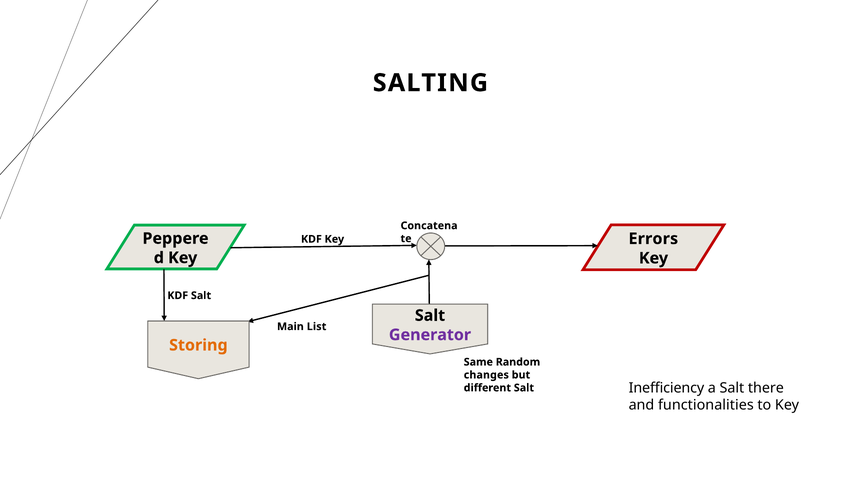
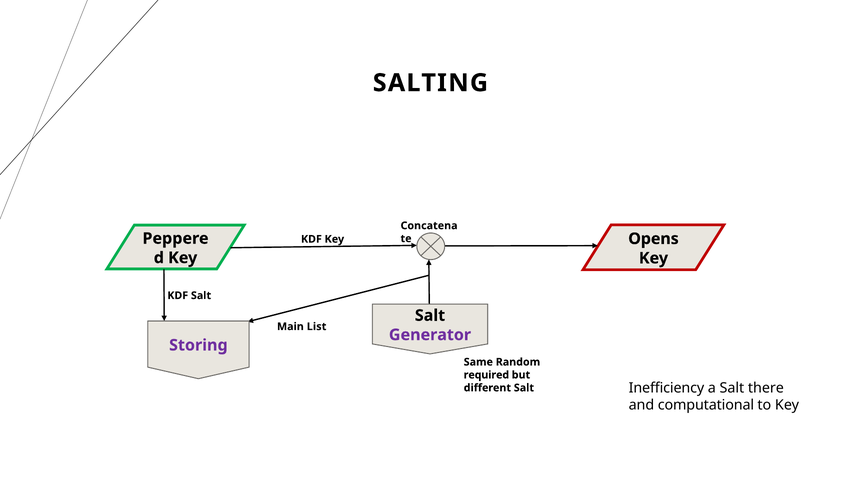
Errors: Errors -> Opens (653, 239)
Storing colour: orange -> purple (198, 345)
changes: changes -> required (486, 375)
functionalities: functionalities -> computational (706, 405)
